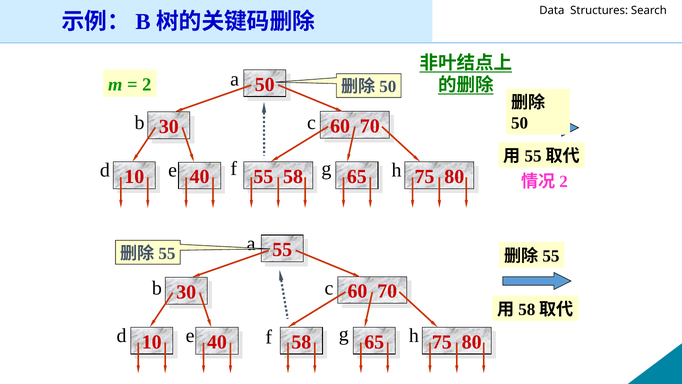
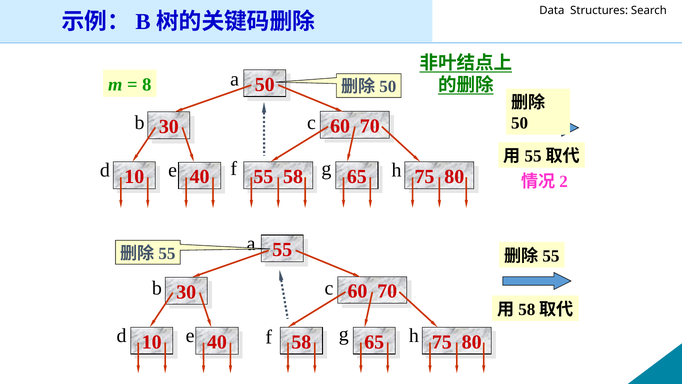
2: 2 -> 8 (147, 84)
